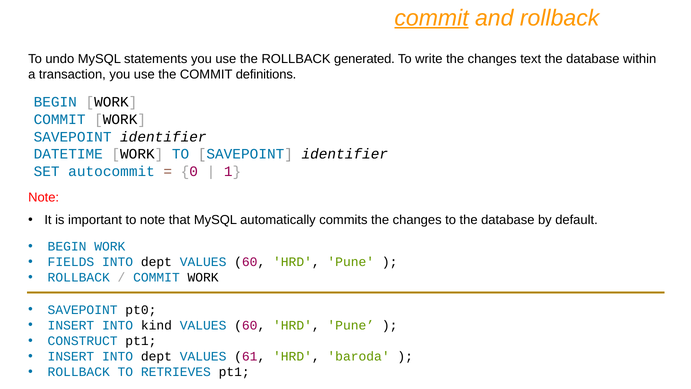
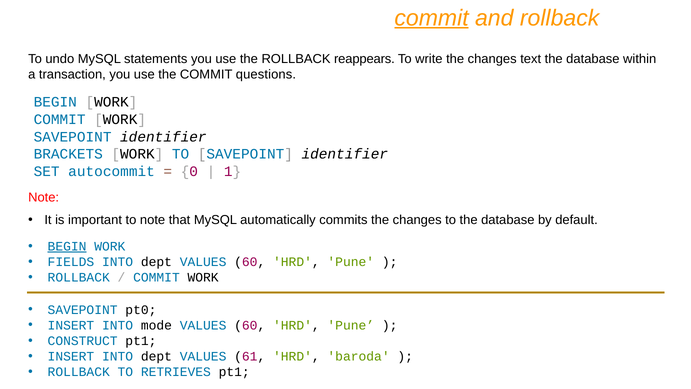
generated: generated -> reappears (364, 59)
definitions: definitions -> questions (266, 74)
DATETIME: DATETIME -> BRACKETS (68, 154)
BEGIN underline: none -> present (67, 246)
kind: kind -> mode (156, 325)
